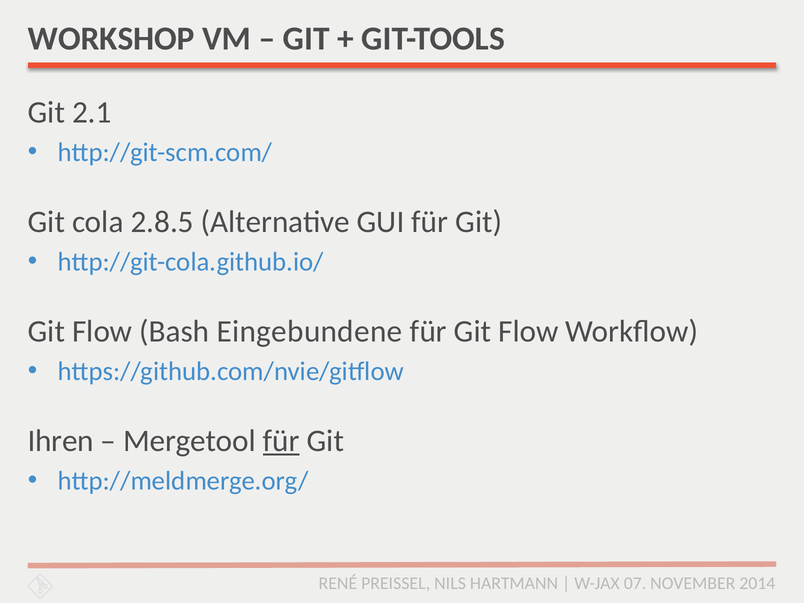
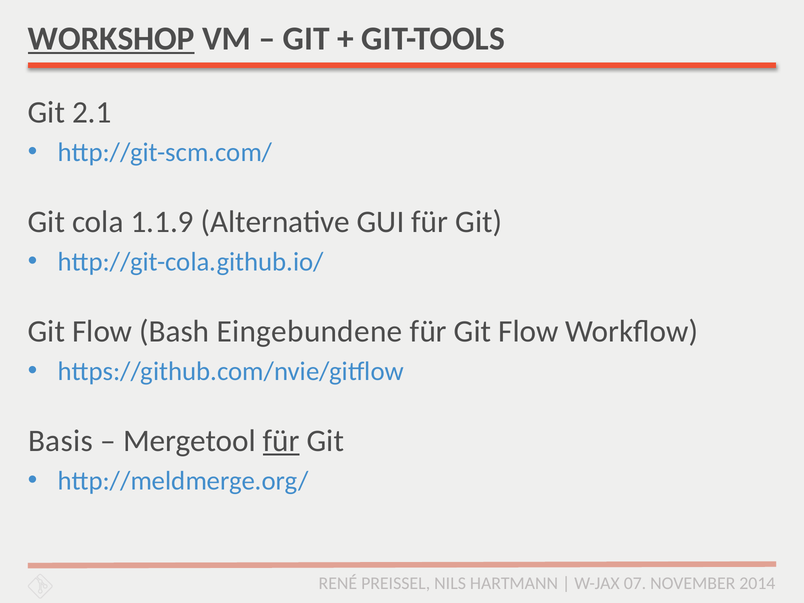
WORKSHOP underline: none -> present (111, 39)
2.8.5: 2.8.5 -> 1.1.9 (162, 222)
Ihren: Ihren -> Basis (60, 441)
